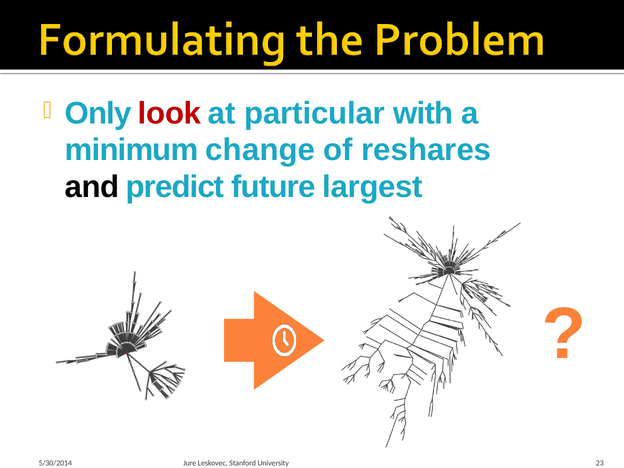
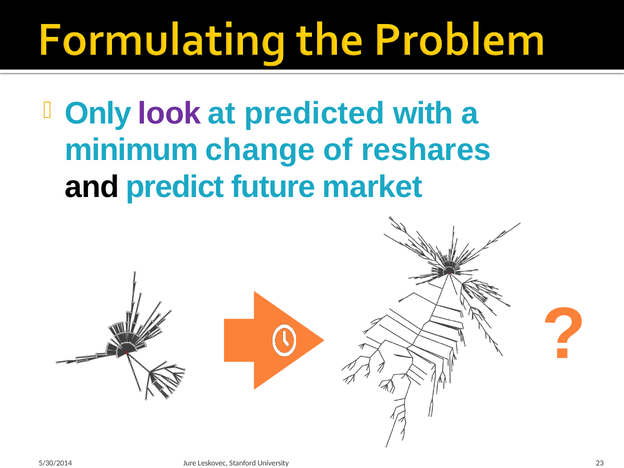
look colour: red -> purple (170, 113)
particular: particular -> predicted (314, 113)
largest: largest -> market (372, 187)
